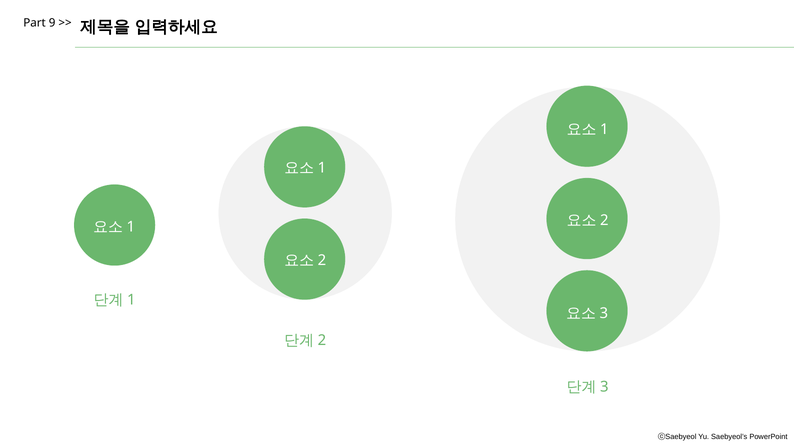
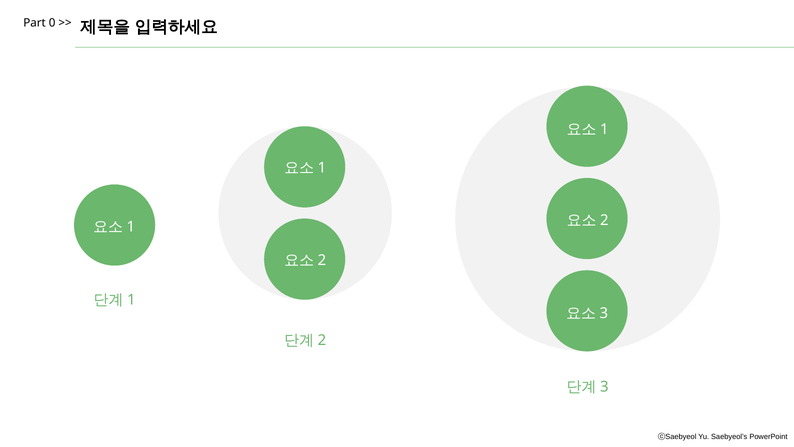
9: 9 -> 0 (52, 23)
